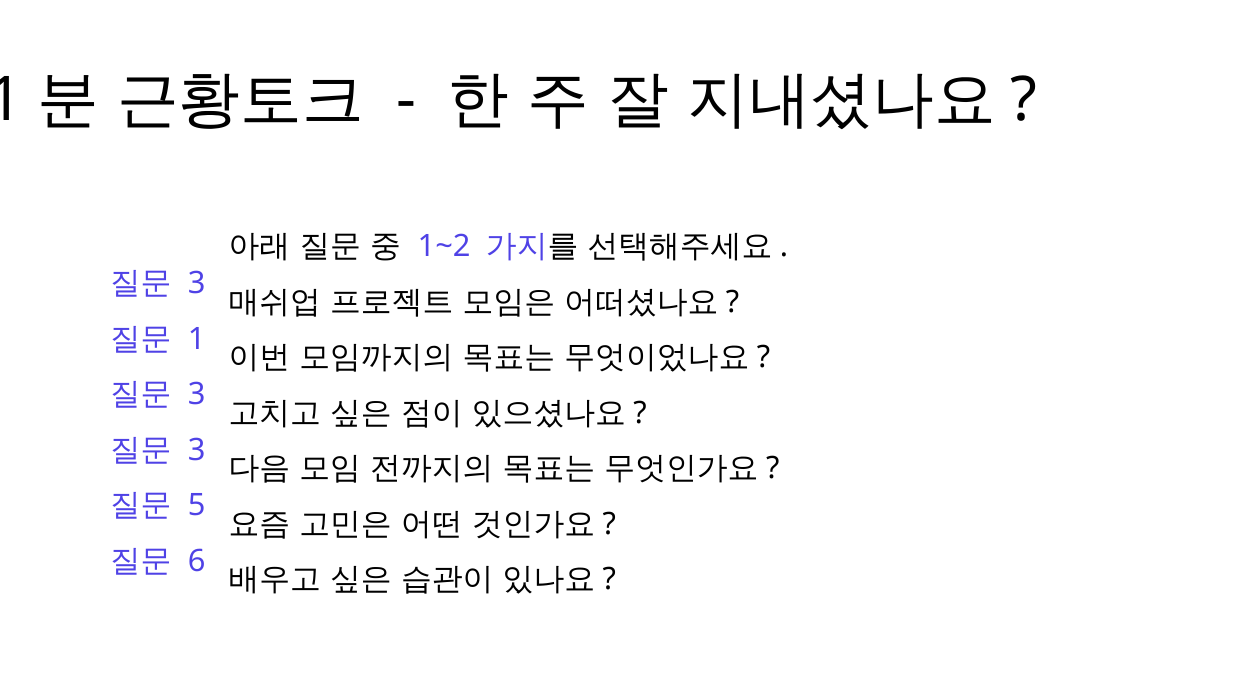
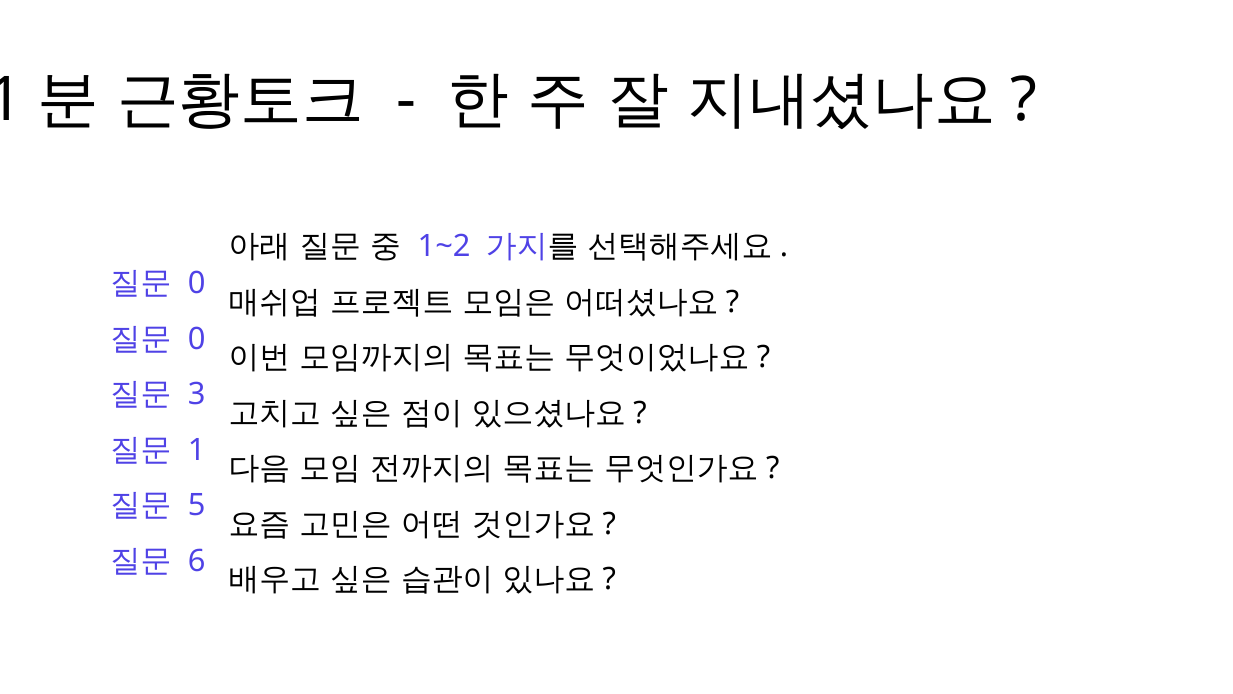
3: 3 -> 0 (197, 283)
1: 1 -> 0 (197, 339)
3: 3 -> 1 (197, 450)
